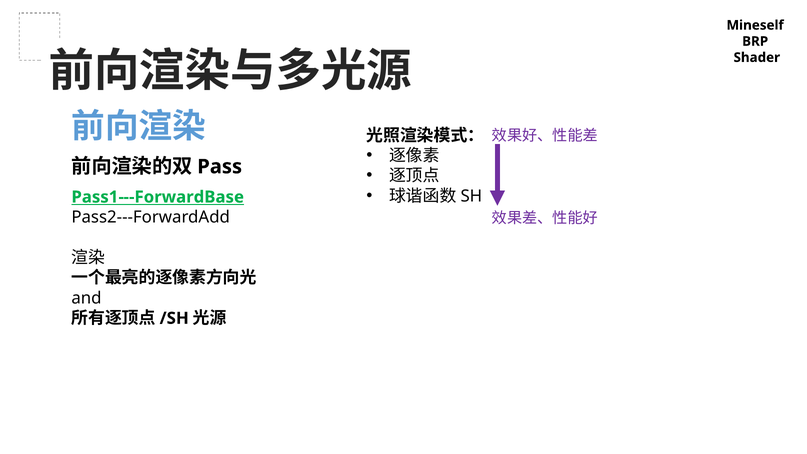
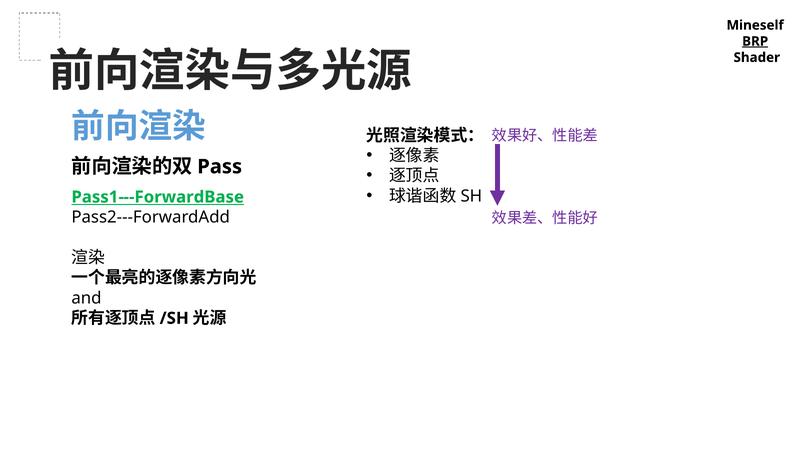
BRP underline: none -> present (755, 41)
